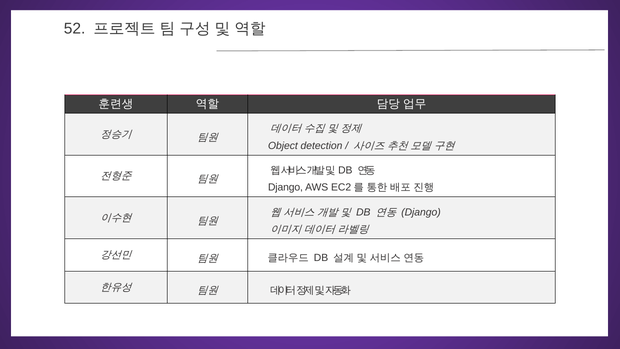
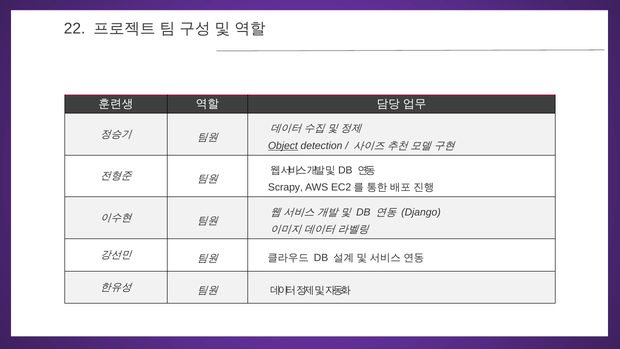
52: 52 -> 22 (75, 29)
Object underline: none -> present (283, 146)
Django: Django -> Scrapy (285, 187)
